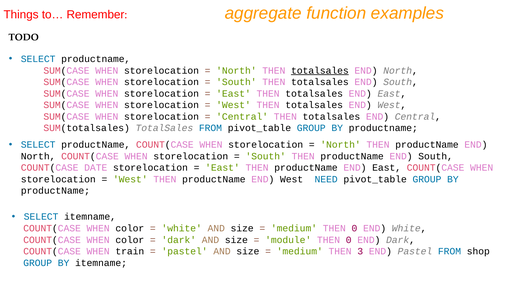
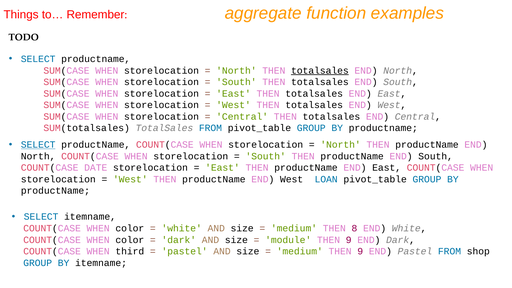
SELECT underline: none -> present (38, 145)
NEED: NEED -> LOAN (326, 179)
medium THEN 0: 0 -> 8 (354, 228)
0: 0 -> 9 (349, 240)
train: train -> third (130, 251)
medium THEN 3: 3 -> 9 (360, 251)
